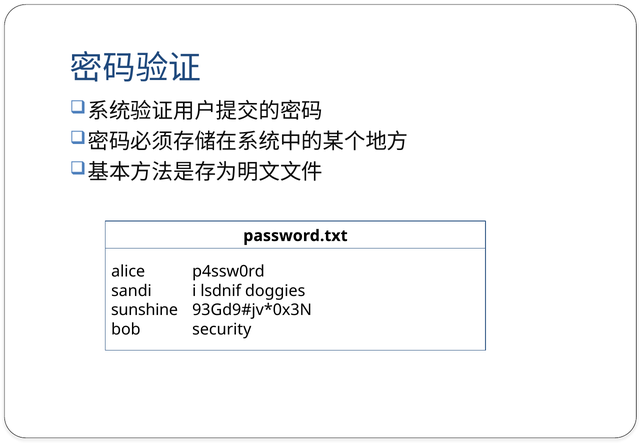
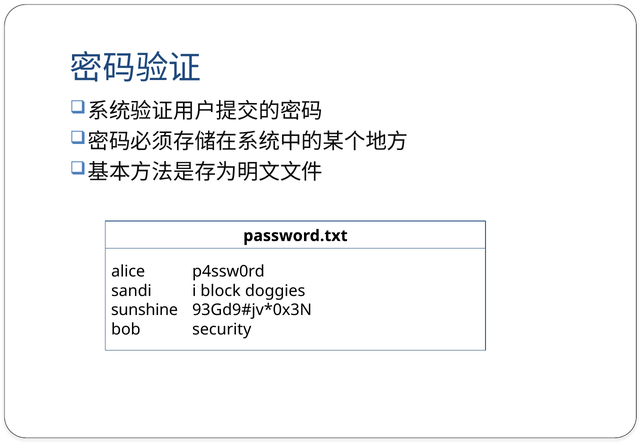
lsdnif: lsdnif -> block (221, 291)
